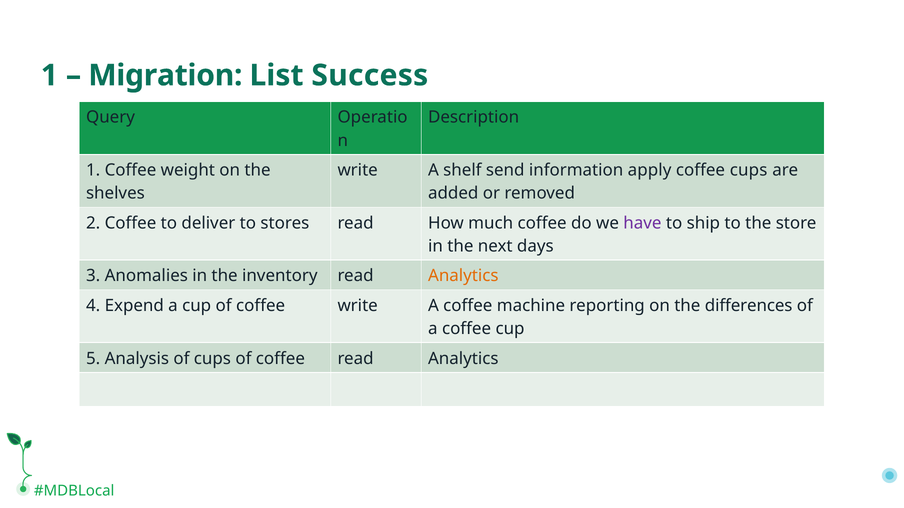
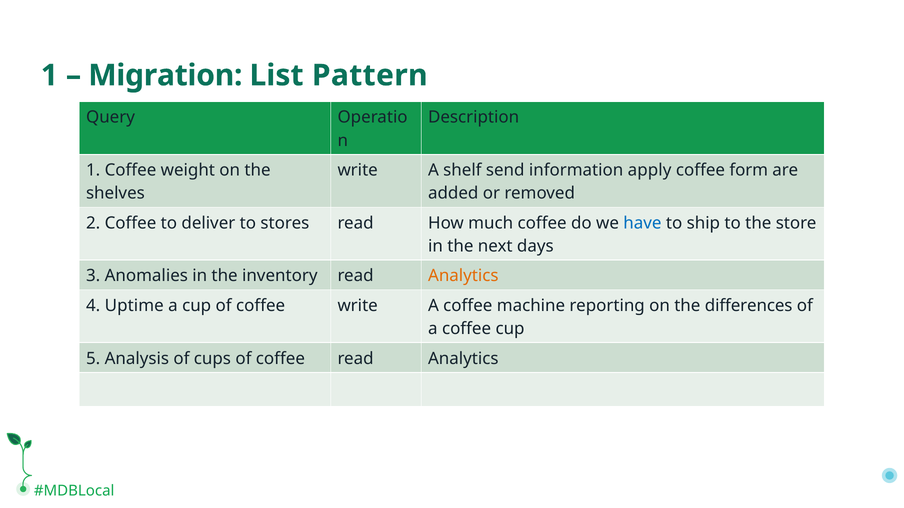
Success: Success -> Pattern (370, 75)
coffee cups: cups -> form (749, 170)
have colour: purple -> blue (642, 223)
Expend: Expend -> Uptime (134, 306)
